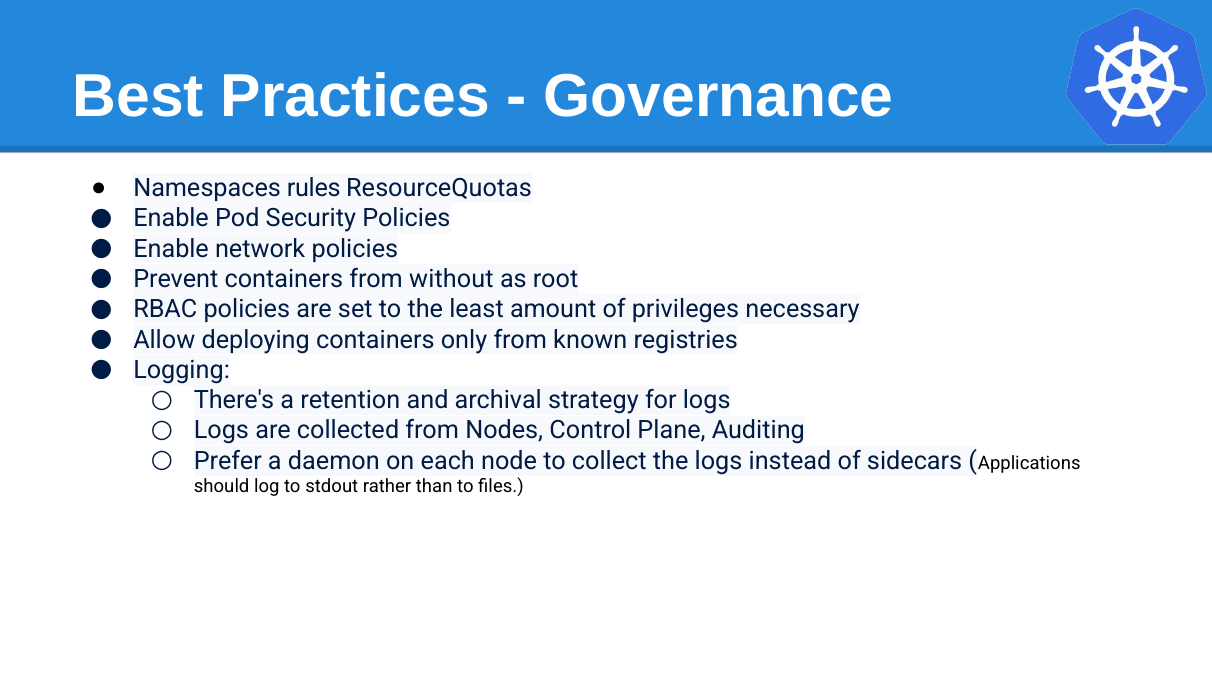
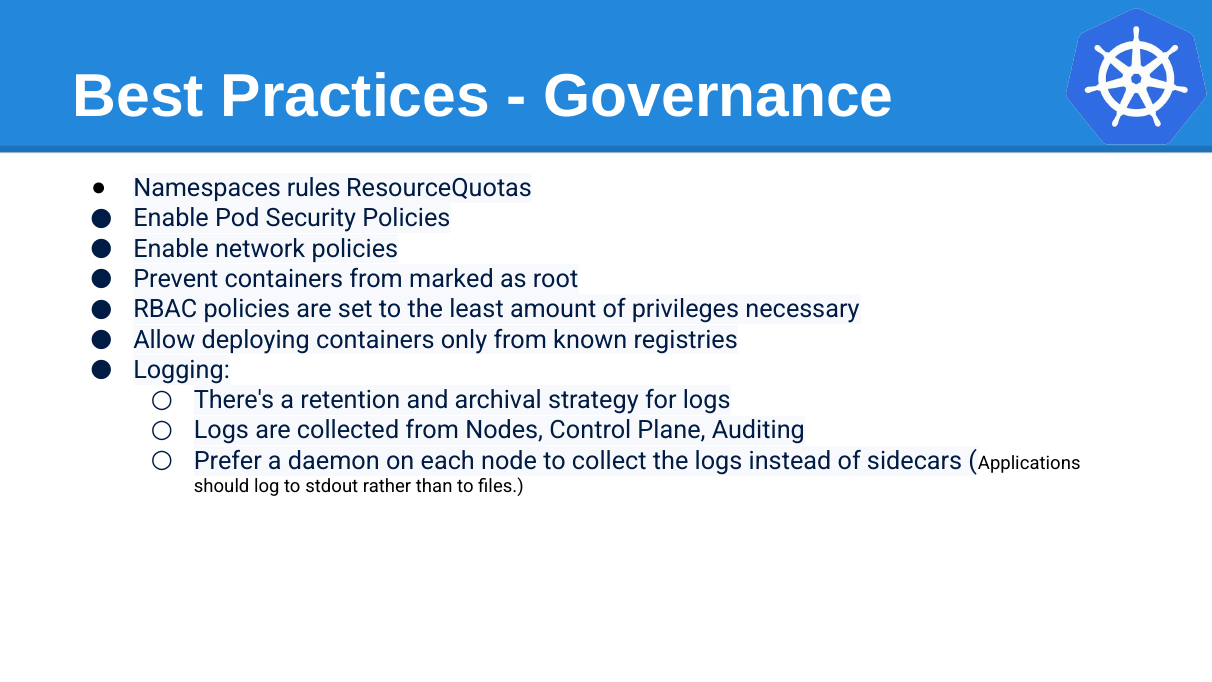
without: without -> marked (452, 279)
